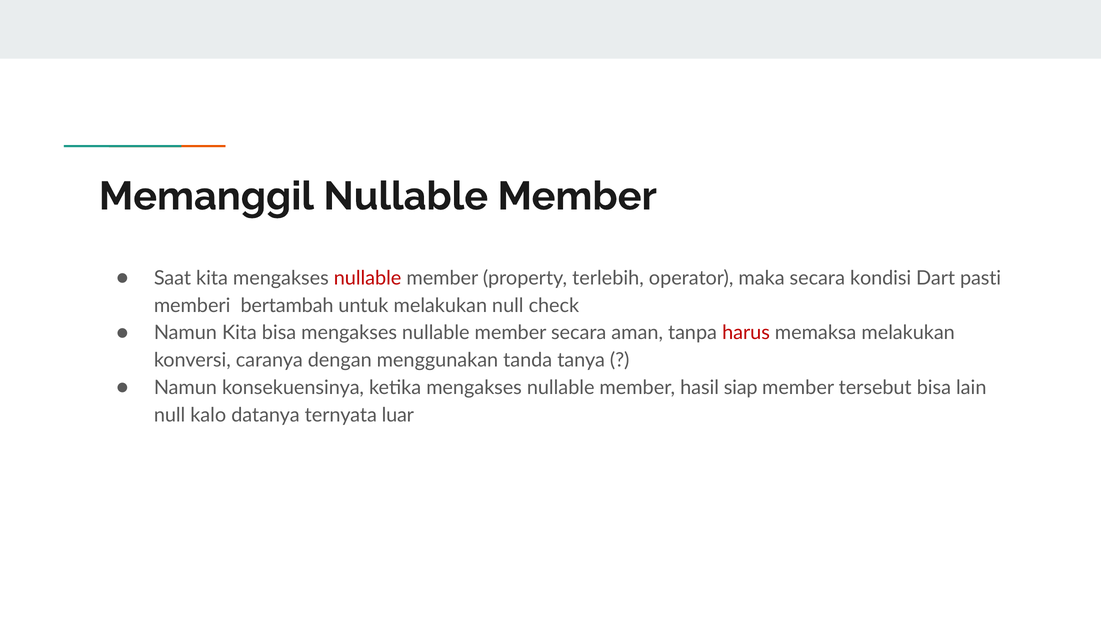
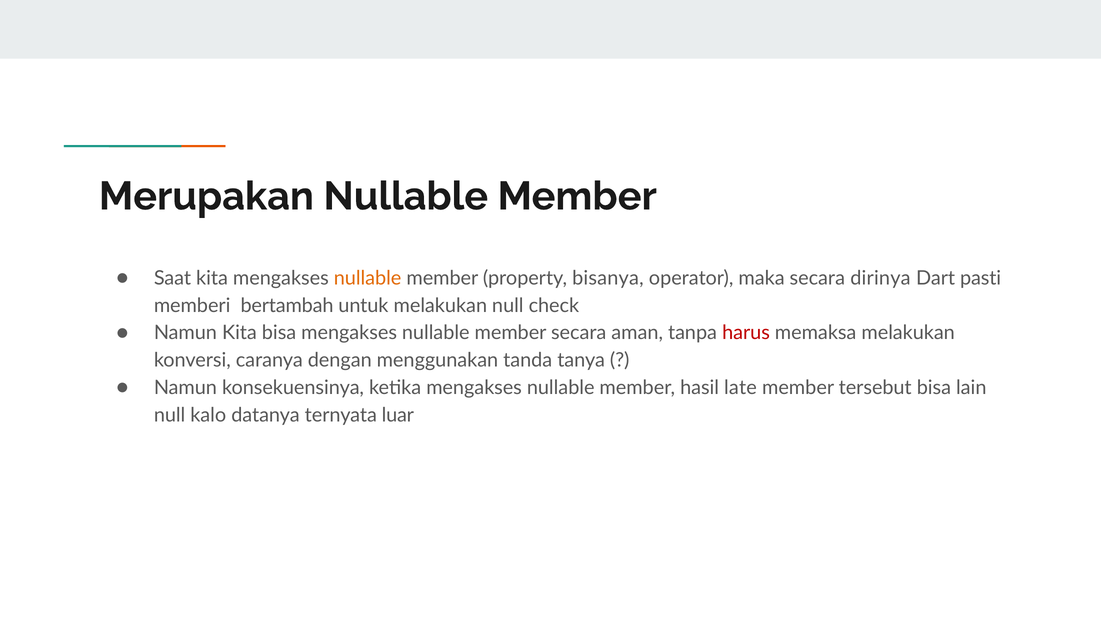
Memanggil: Memanggil -> Merupakan (206, 196)
nullable colour: red -> orange (368, 278)
terlebih: terlebih -> bisanya (608, 278)
kondisi: kondisi -> dirinya (880, 278)
siap: siap -> late (740, 388)
